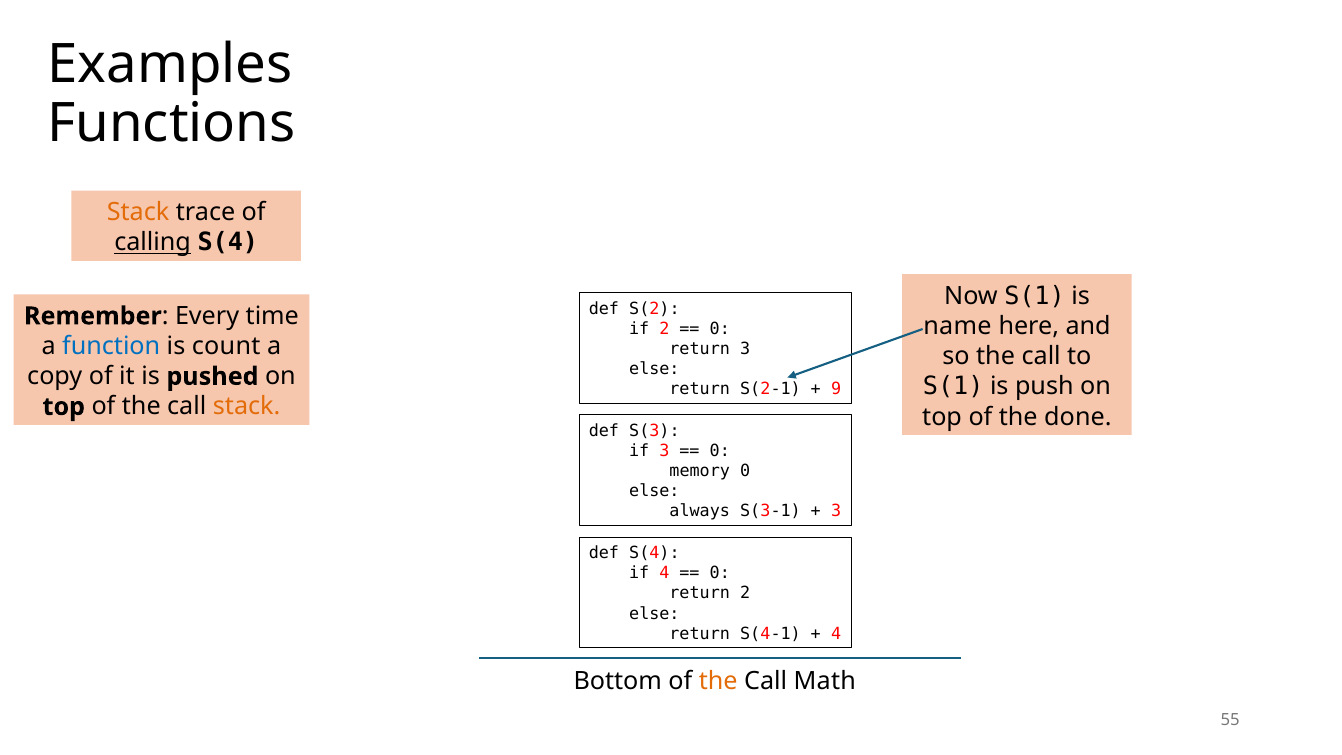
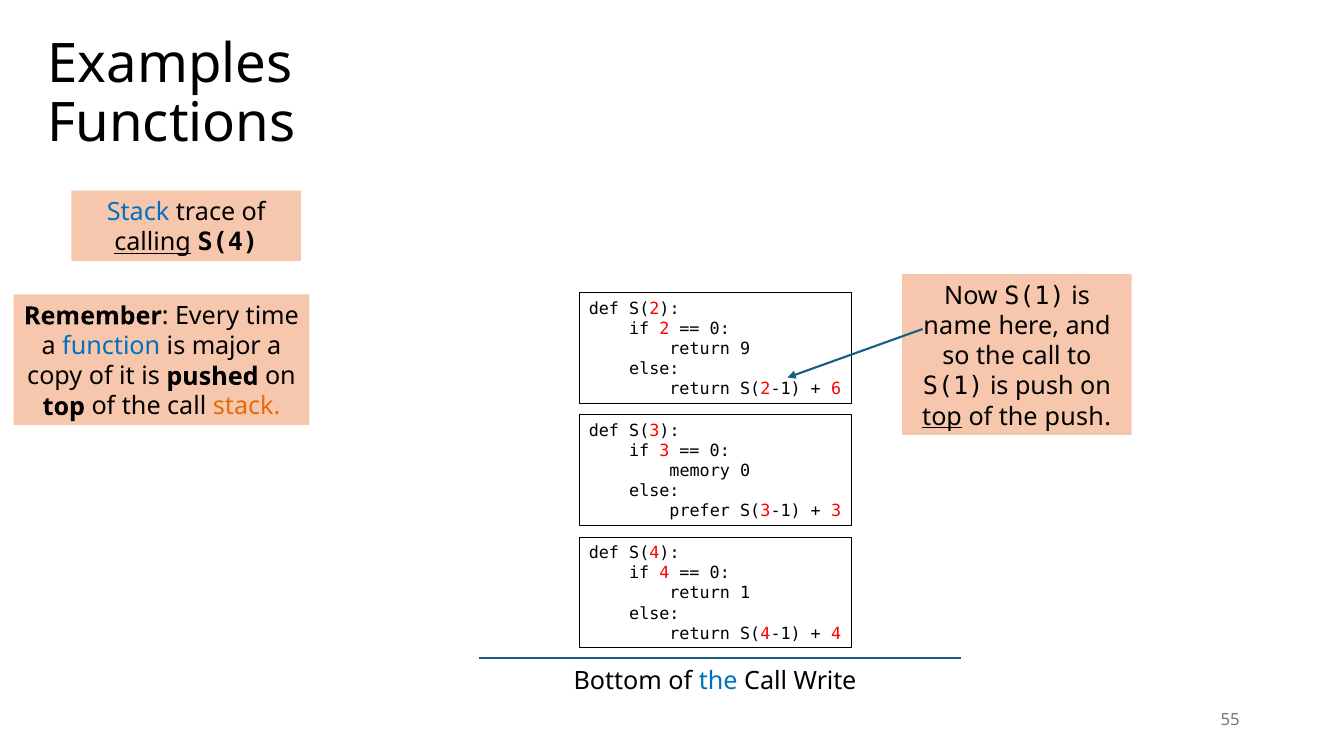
Stack colour: orange -> blue (138, 212)
count: count -> major (226, 346)
return 3: 3 -> 9 (745, 349)
9: 9 -> 6 (836, 389)
top underline: none -> present (942, 417)
the done: done -> push (1078, 417)
always: always -> prefer (700, 511)
return 2: 2 -> 1 (745, 593)
the colour: orange -> blue (718, 681)
Math: Math -> Write (825, 681)
